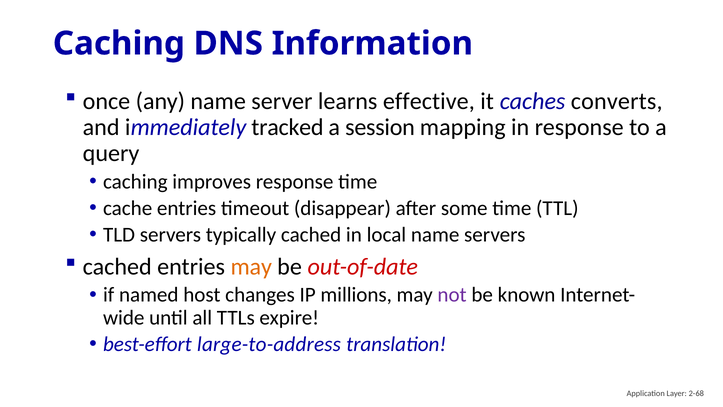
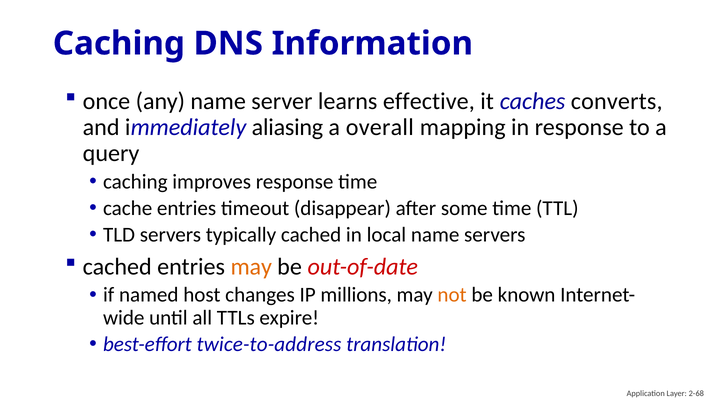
tracked: tracked -> aliasing (287, 127)
session: session -> overall (380, 127)
not colour: purple -> orange (452, 295)
large-to-address: large-to-address -> twice-to-address (269, 344)
